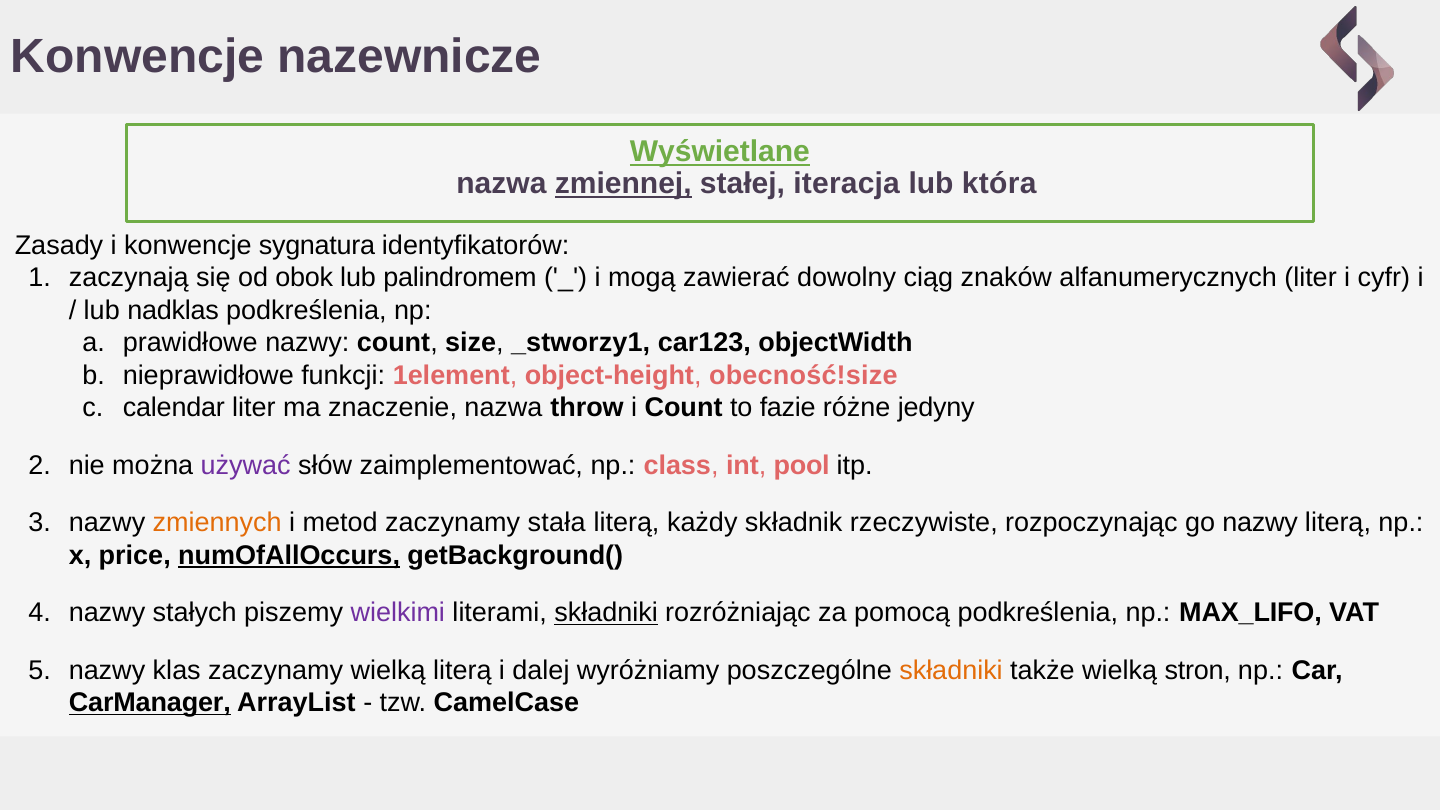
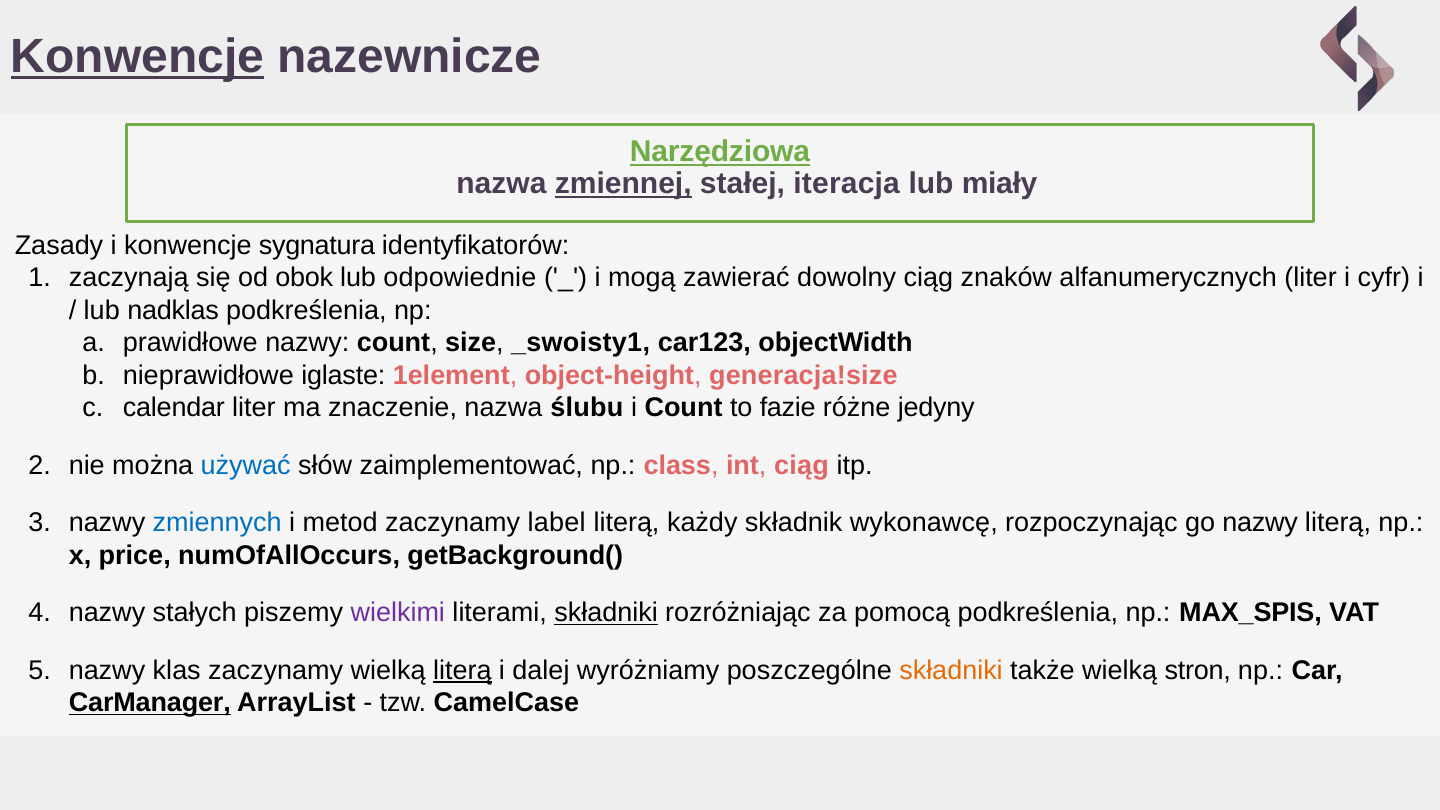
Konwencje underline: none -> present (137, 57)
Wyświetlane: Wyświetlane -> Narzędziowa (720, 152)
która: która -> miały (1000, 184)
palindromem: palindromem -> odpowiednie (460, 278)
_stworzy1: _stworzy1 -> _swoisty1 (581, 343)
funkcji: funkcji -> iglaste (343, 375)
obecność!size: obecność!size -> generacja!size (803, 375)
throw: throw -> ślubu (587, 408)
używać colour: purple -> blue (246, 465)
int pool: pool -> ciąg (801, 465)
zmiennych colour: orange -> blue (217, 523)
stała: stała -> label (557, 523)
rzeczywiste: rzeczywiste -> wykonawcę (924, 523)
numOfAllOccurs underline: present -> none (289, 555)
MAX_LIFO: MAX_LIFO -> MAX_SPIS (1250, 613)
literą underline: none -> present (462, 670)
